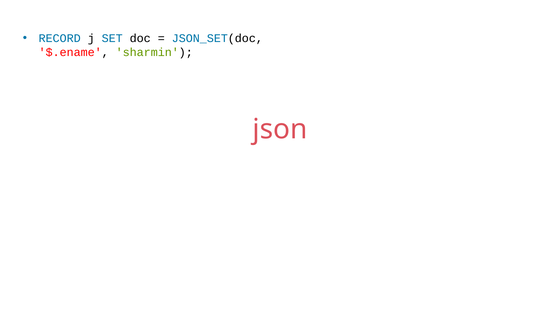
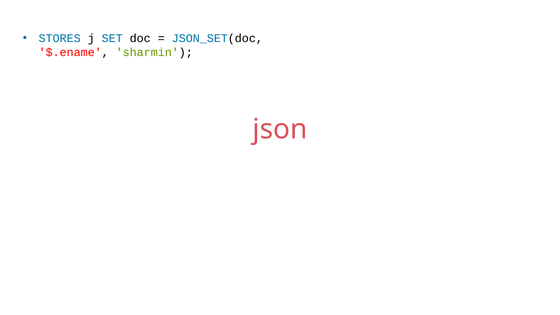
RECORD: RECORD -> STORES (60, 38)
